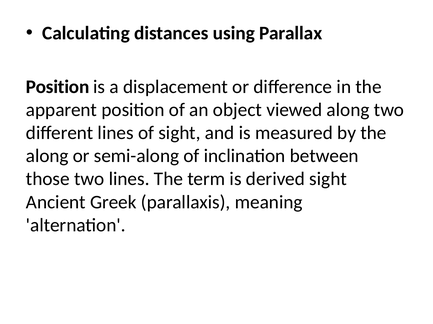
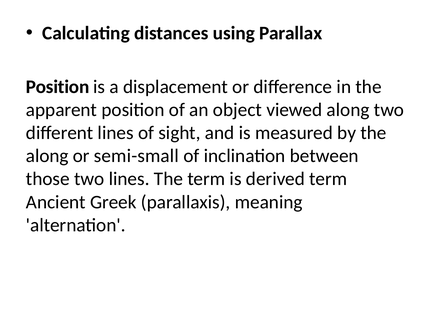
semi-along: semi-along -> semi-small (136, 156)
derived sight: sight -> term (328, 179)
